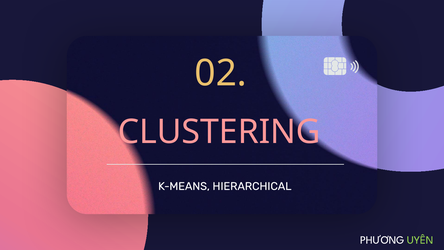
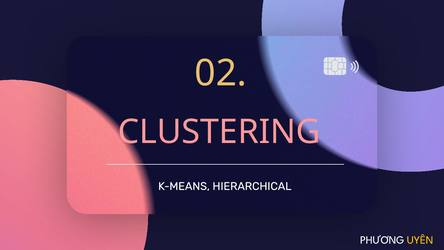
UYÊN colour: light green -> yellow (420, 240)
